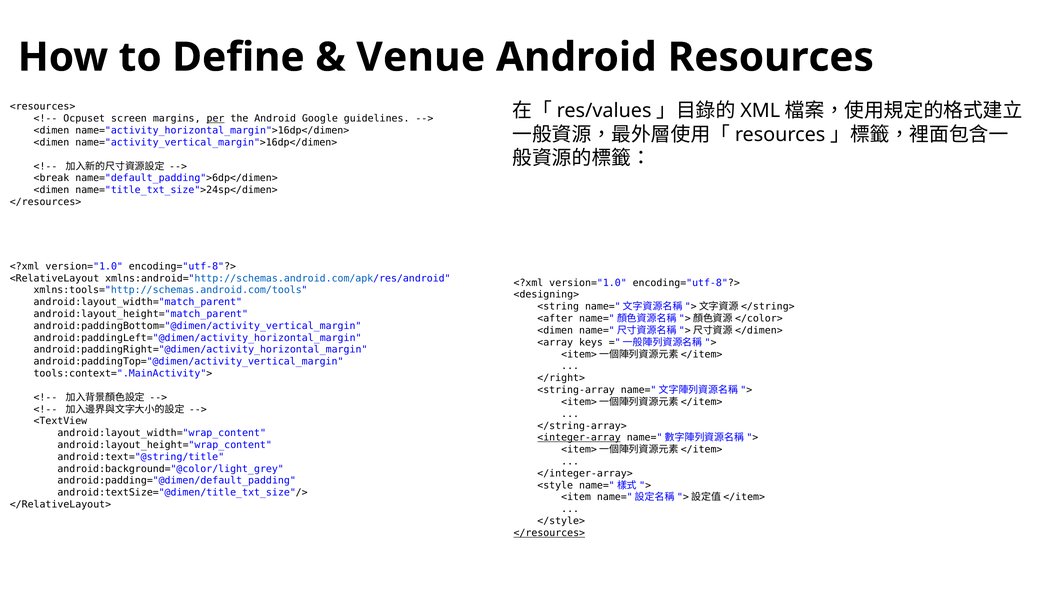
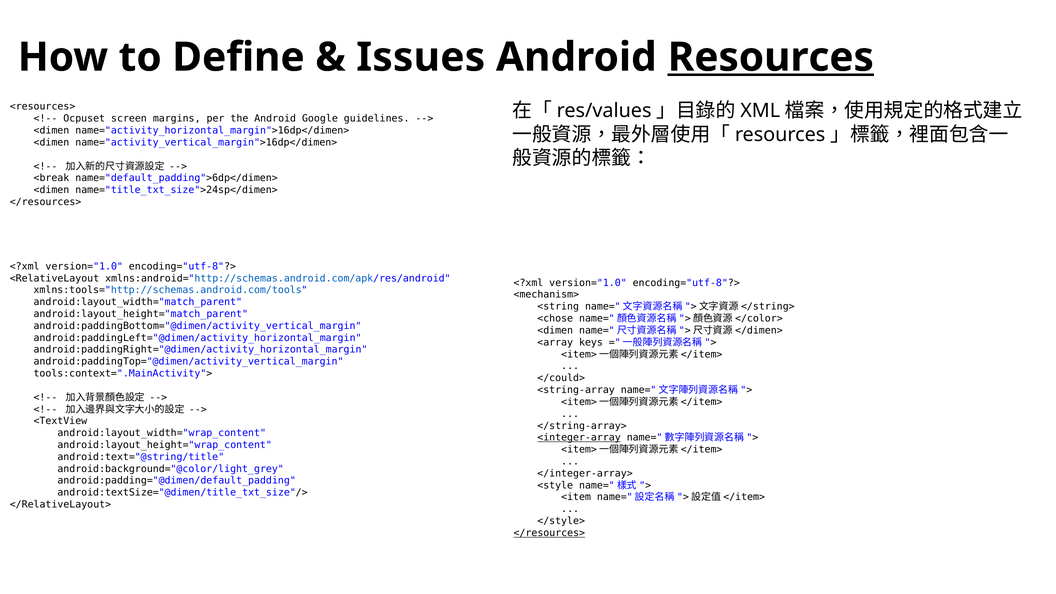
Venue: Venue -> Issues (421, 57)
Resources underline: none -> present (771, 57)
per underline: present -> none (215, 119)
<designing>: <designing> -> <mechanism> (546, 295)
<after: <after -> <chose (555, 319)
</right>: </right> -> </could> (561, 378)
